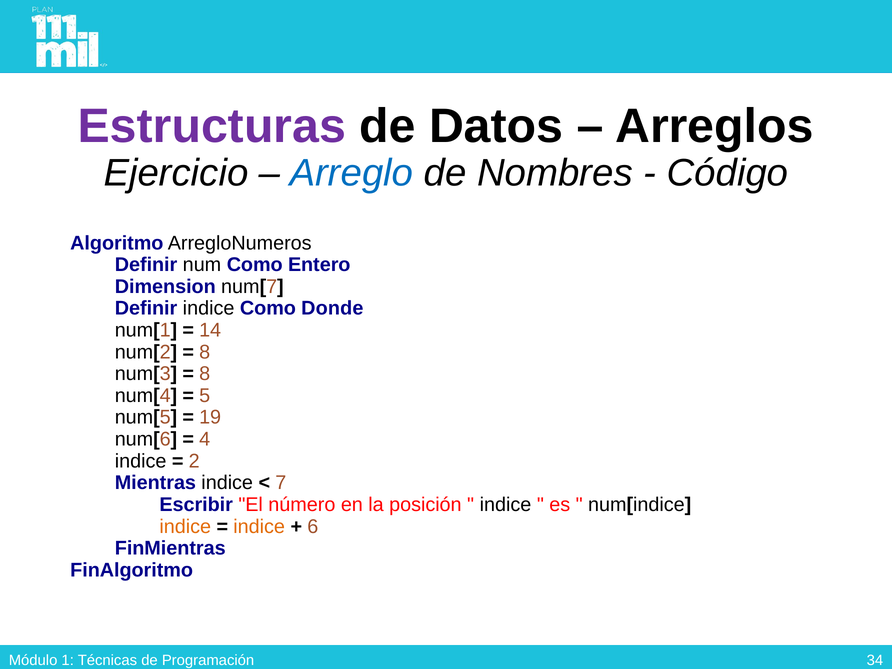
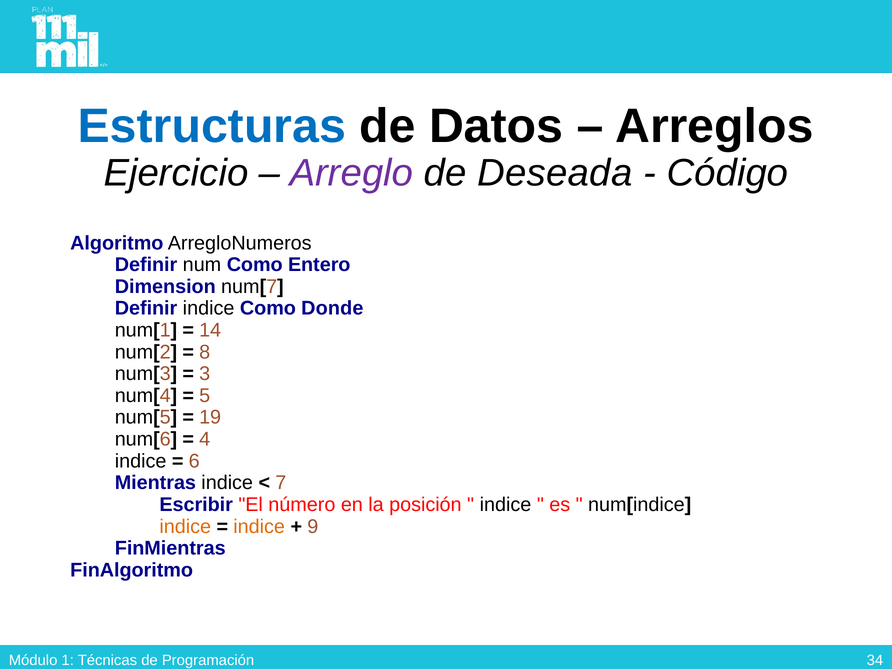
Estructuras colour: purple -> blue (212, 126)
Arreglo colour: blue -> purple (351, 173)
Nombres: Nombres -> Deseada (555, 173)
8: 8 -> 3 (205, 374)
2: 2 -> 6 (194, 461)
6: 6 -> 9 (313, 526)
